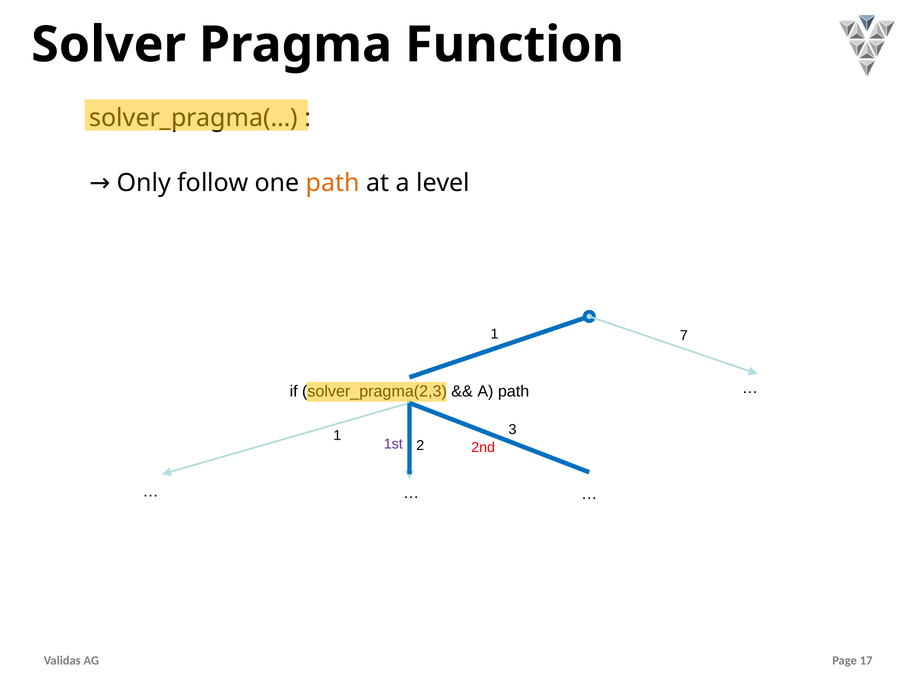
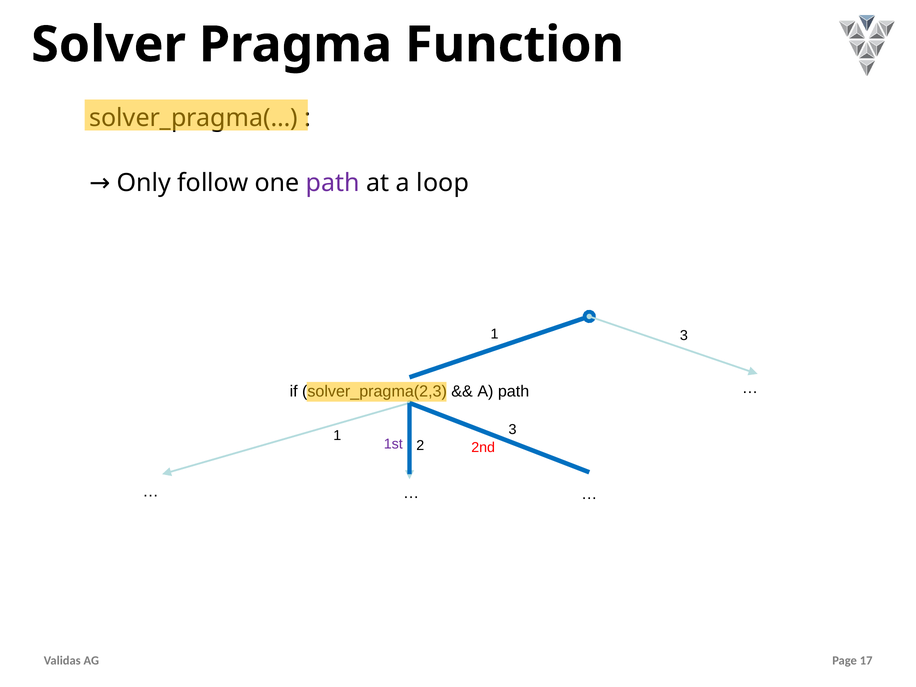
path colour: orange -> purple (333, 183)
level: level -> loop (443, 183)
1 7: 7 -> 3 (684, 336)
